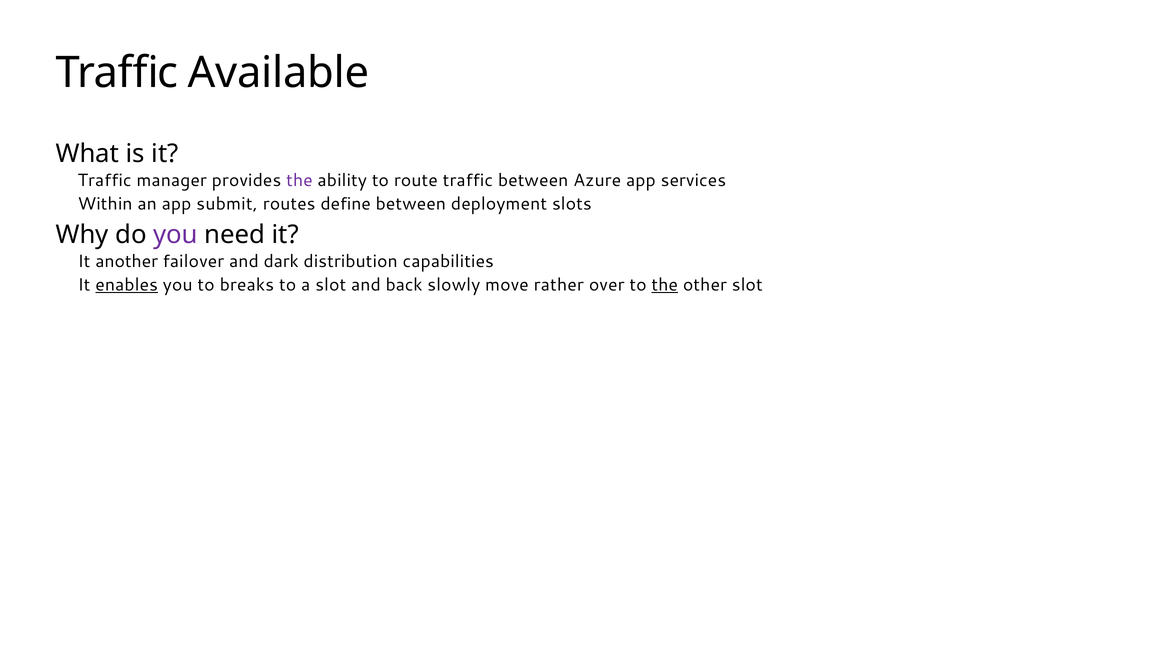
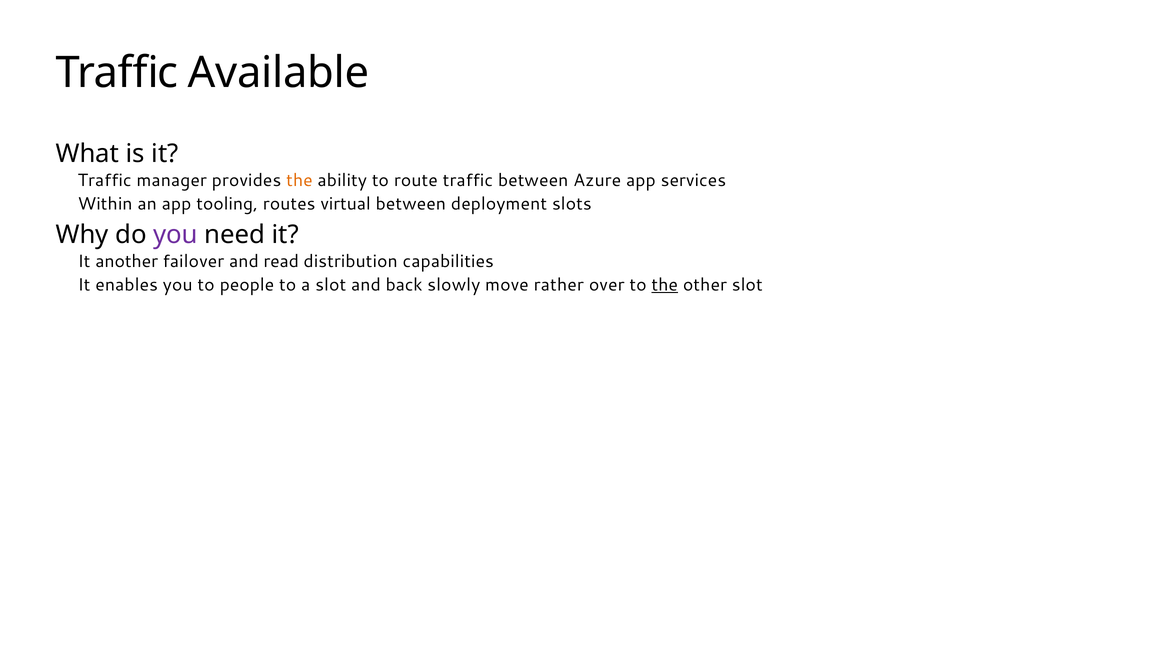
the colour: purple -> orange (299, 180)
submit: submit -> tooling (227, 204)
define: define -> virtual (346, 204)
dark: dark -> read (281, 261)
enables underline: present -> none (127, 285)
breaks: breaks -> people (247, 285)
